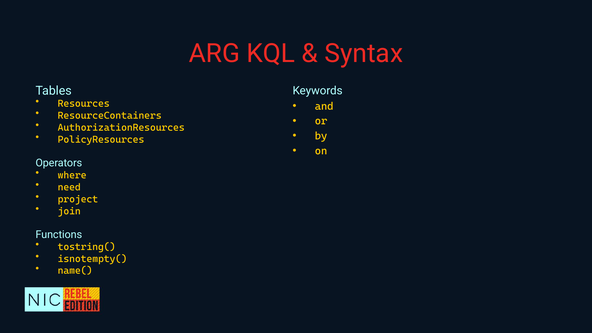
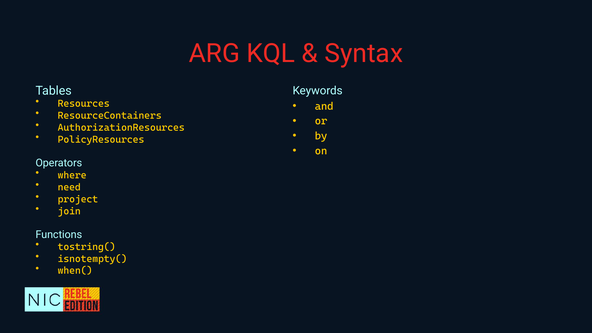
name(: name( -> when( (75, 271)
